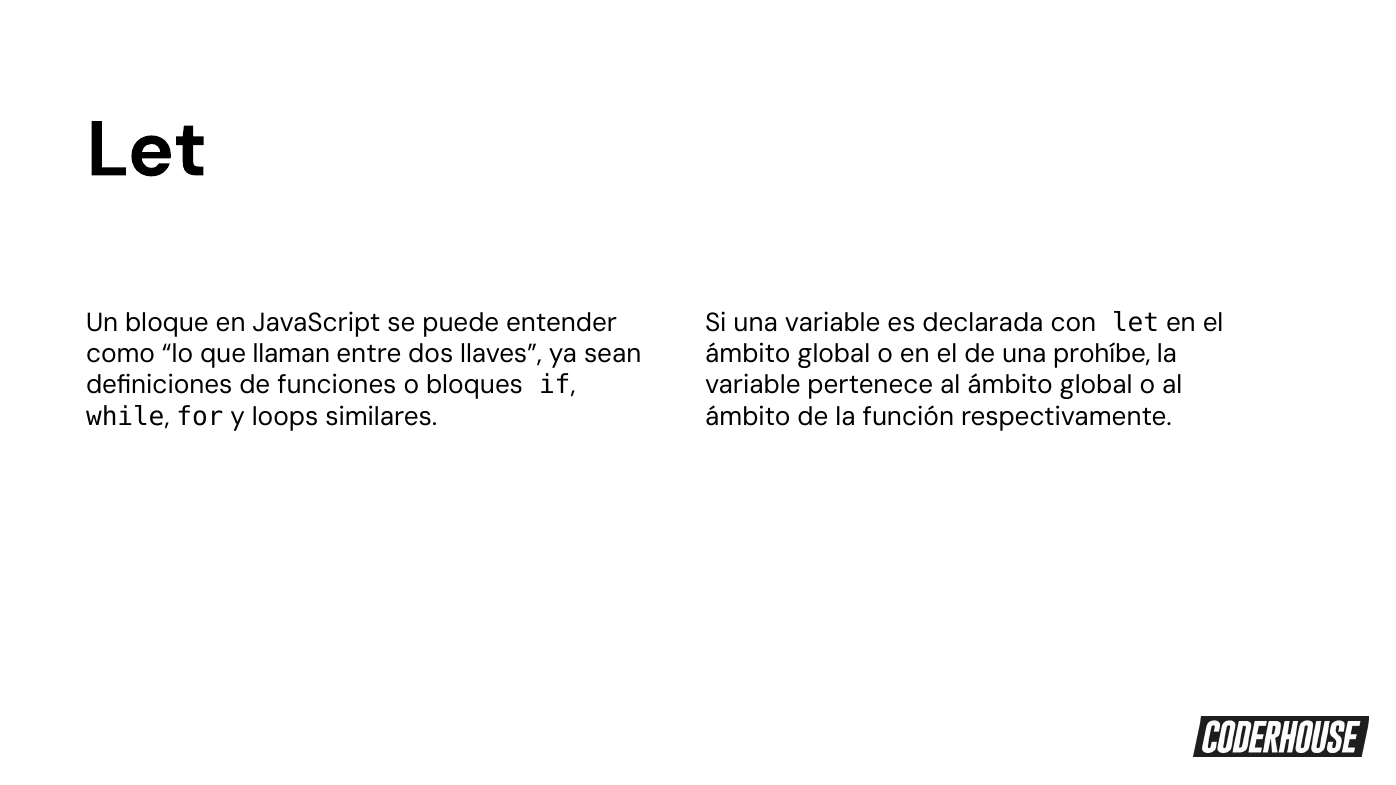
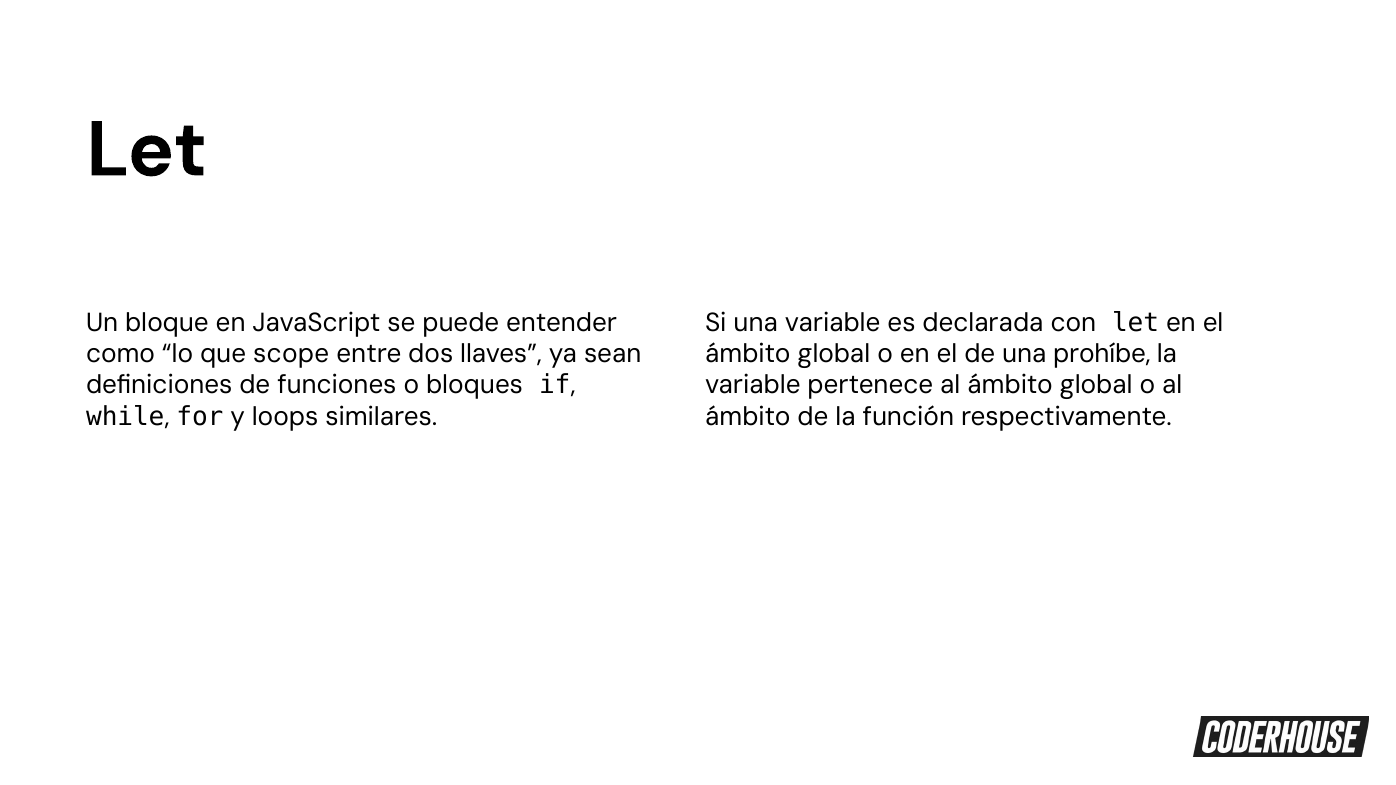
llaman: llaman -> scope (291, 354)
